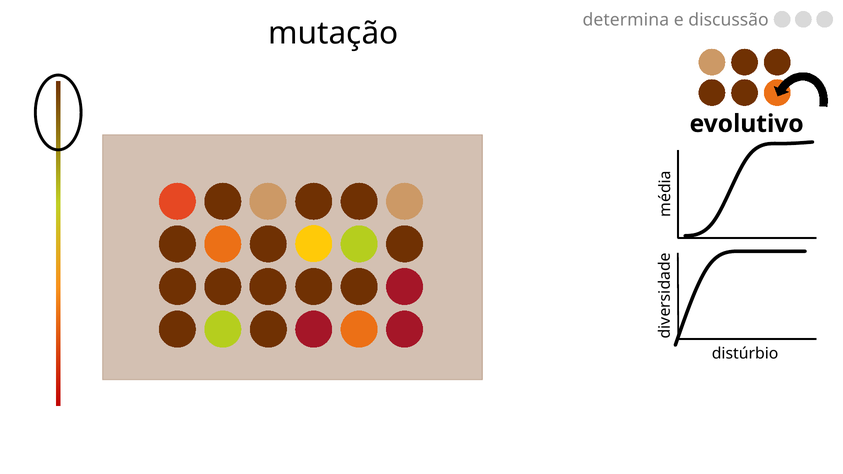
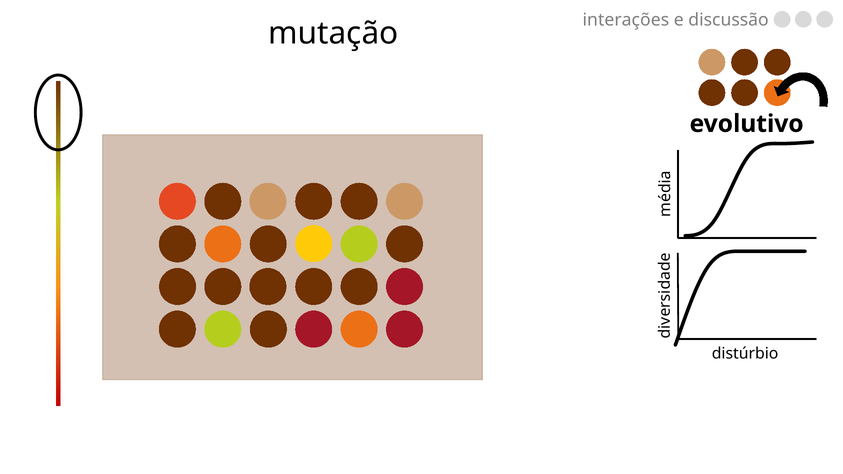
determina: determina -> interações (626, 20)
